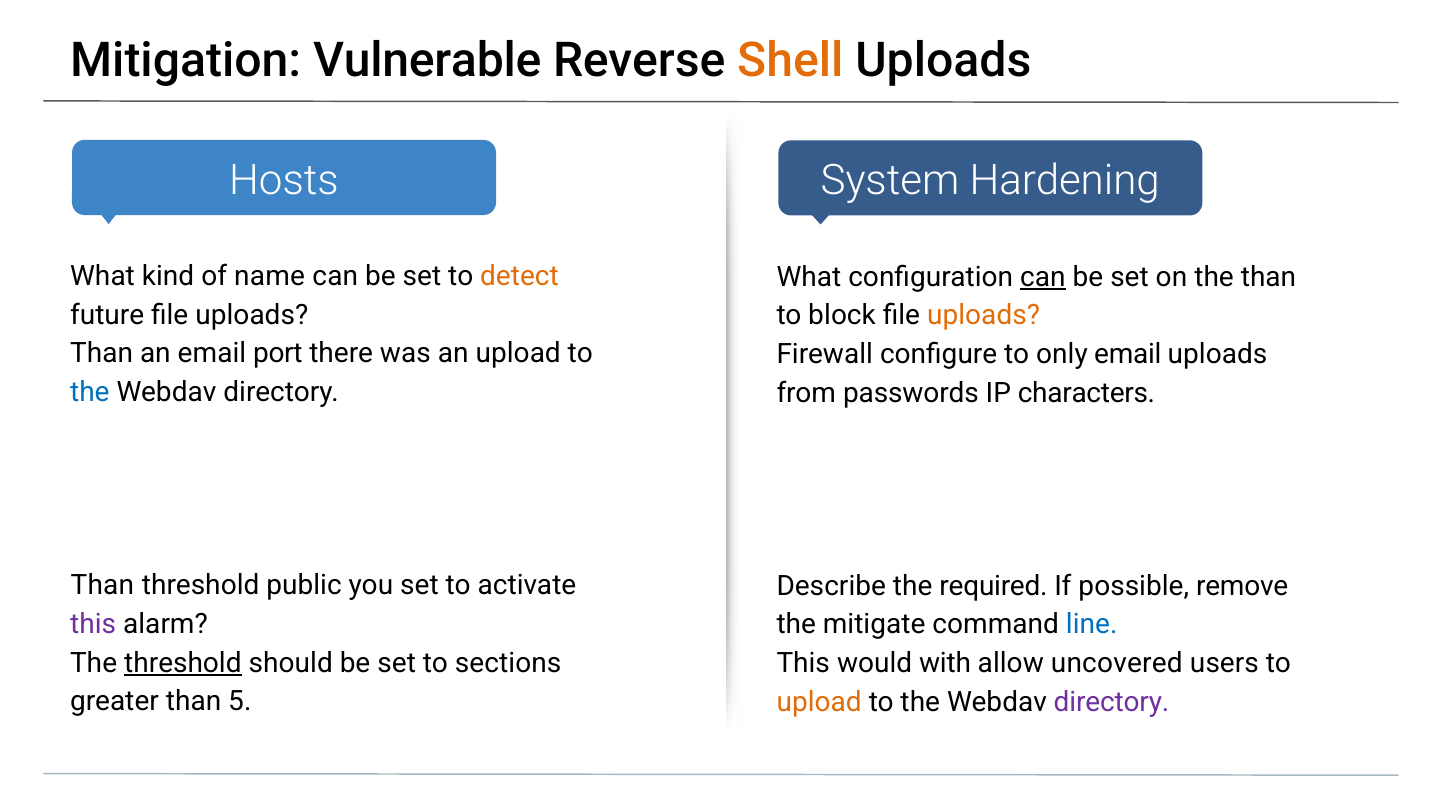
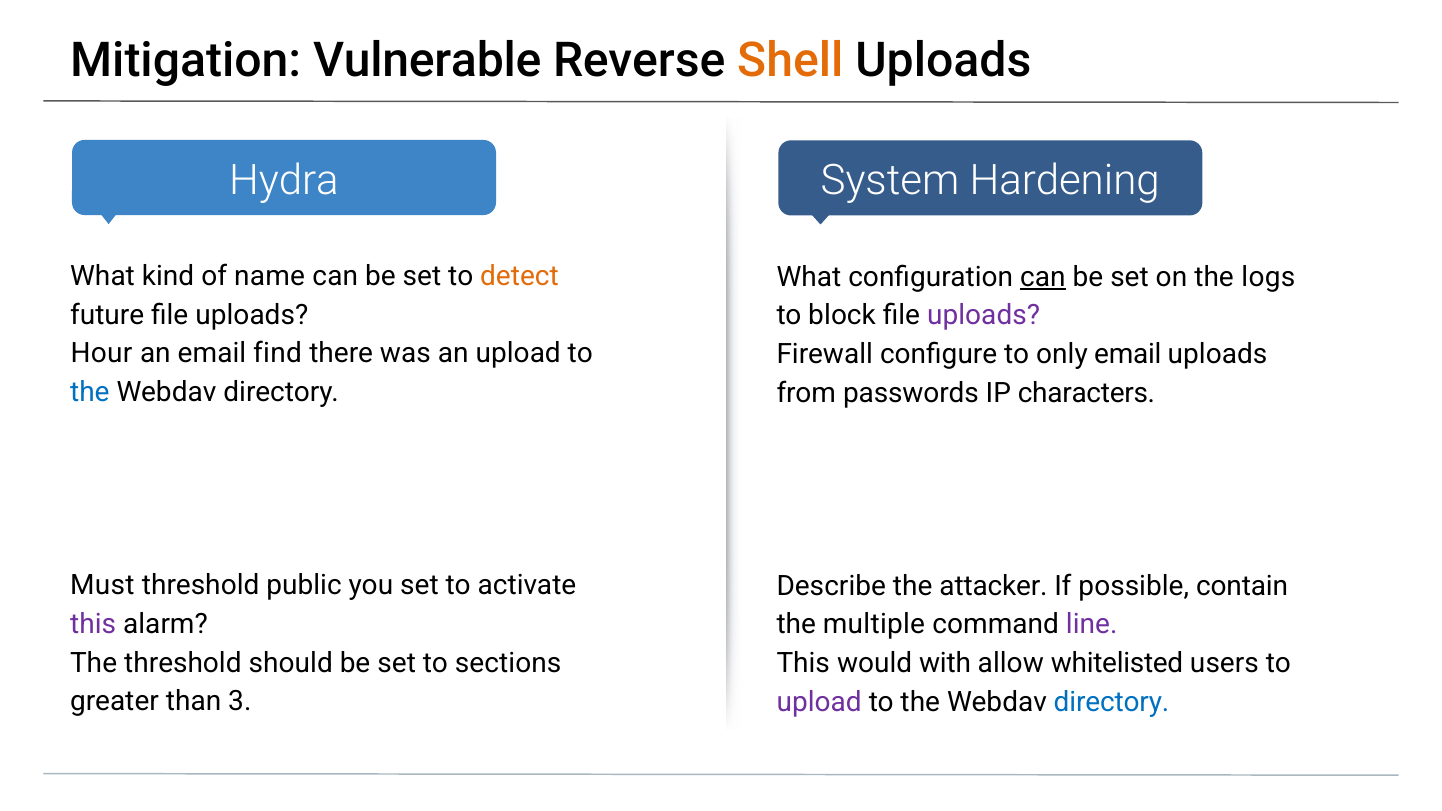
Hosts: Hosts -> Hydra (284, 180)
the than: than -> logs (1268, 277)
uploads colour: orange -> purple (984, 316)
Than: Than -> Hour (101, 354)
port: port -> find (278, 354)
Than: Than -> Must (102, 586)
required: required -> attacker (993, 586)
remove: remove -> contain (1242, 586)
mitigate: mitigate -> multiple (874, 625)
line colour: blue -> purple (1092, 625)
threshold underline: present -> none (183, 663)
uncovered: uncovered -> whitelisted (1117, 663)
5: 5 -> 3 (240, 702)
upload colour: orange -> purple (819, 702)
directory colour: purple -> blue (1111, 702)
